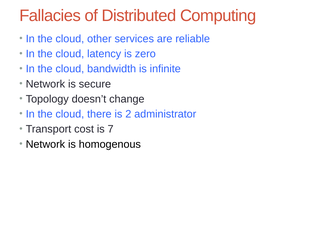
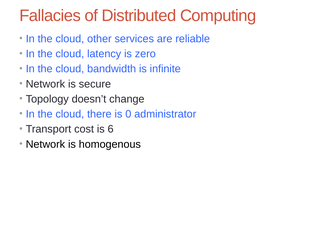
2: 2 -> 0 (128, 114)
7: 7 -> 6 (111, 129)
